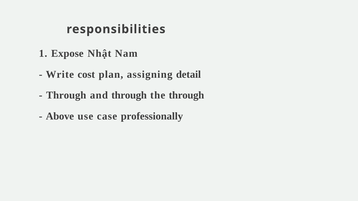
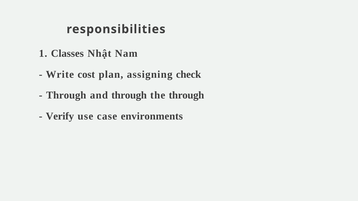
Expose: Expose -> Classes (67, 53)
detail: detail -> check (189, 74)
Above: Above -> Verify (60, 116)
professionally: professionally -> environments (152, 116)
